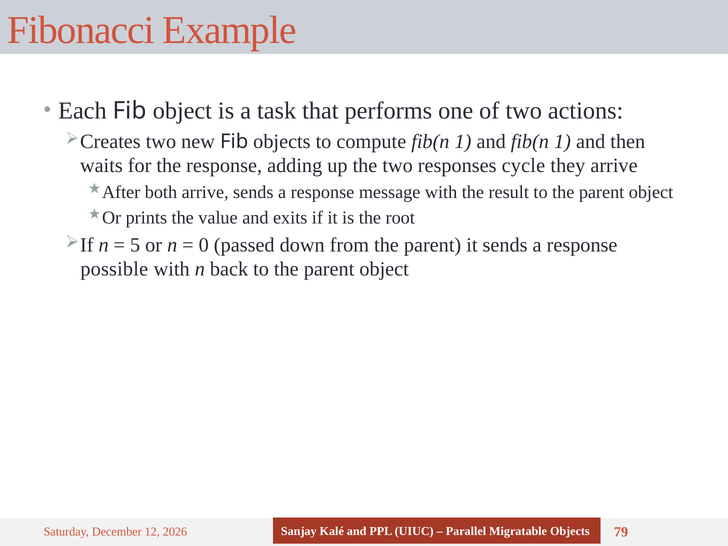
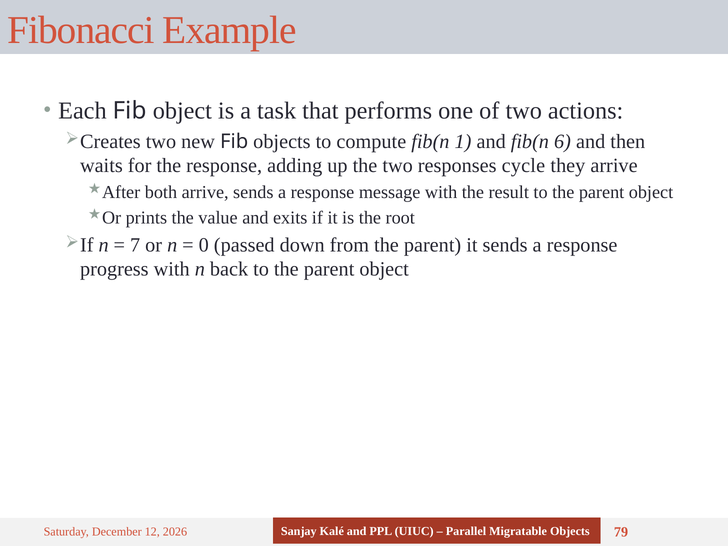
and fib(n 1: 1 -> 6 (563, 141)
5: 5 -> 7 (135, 245)
possible: possible -> progress (114, 269)
